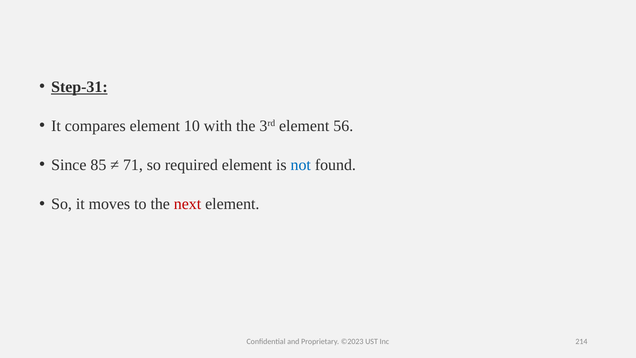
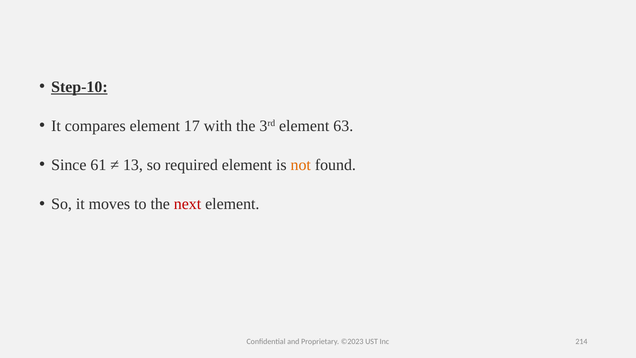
Step-31: Step-31 -> Step-10 (79, 87)
10: 10 -> 17 (192, 126)
56: 56 -> 63 (343, 126)
85: 85 -> 61 (98, 165)
71: 71 -> 13 (133, 165)
not colour: blue -> orange (301, 165)
